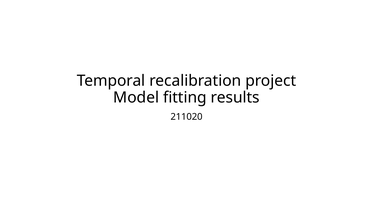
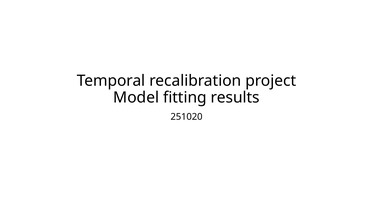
211020: 211020 -> 251020 (186, 117)
